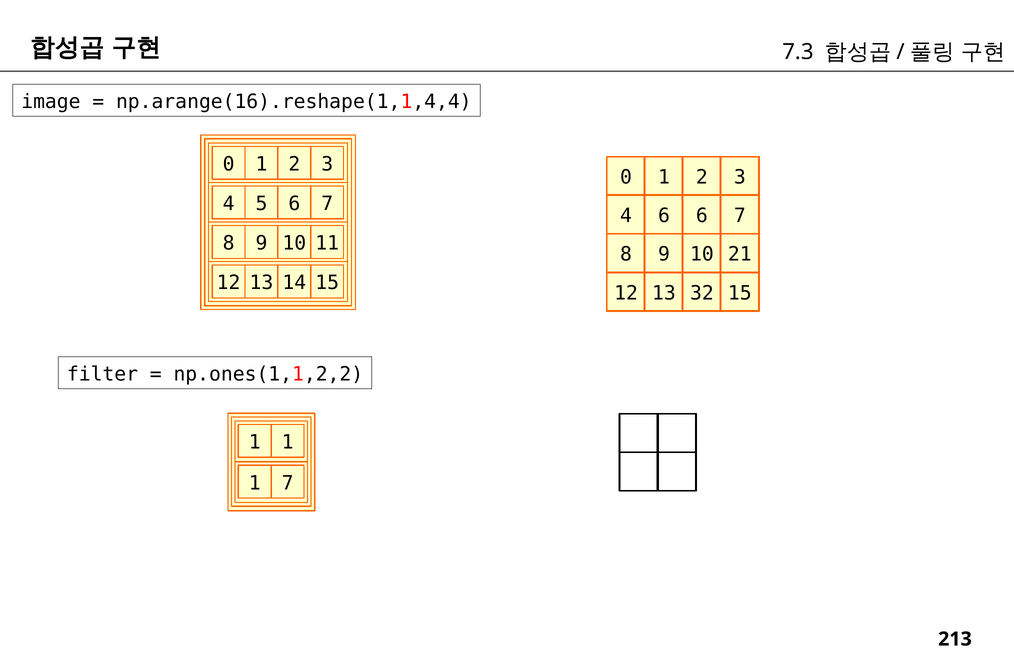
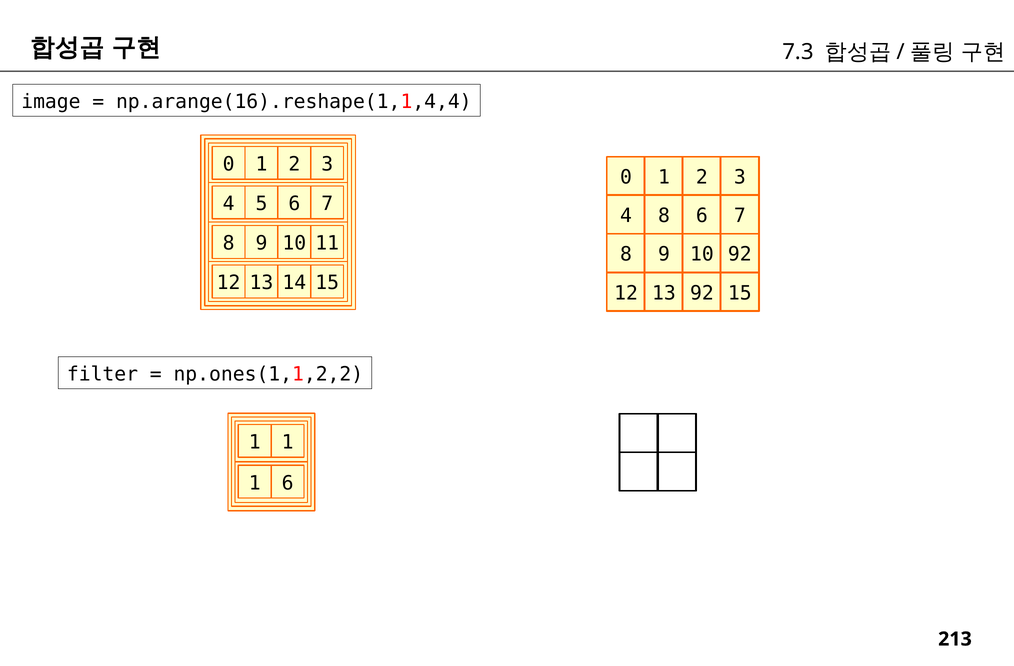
4 6: 6 -> 8 (664, 216)
10 21: 21 -> 92 (740, 254)
13 32: 32 -> 92 (702, 293)
1 7: 7 -> 6 (288, 483)
